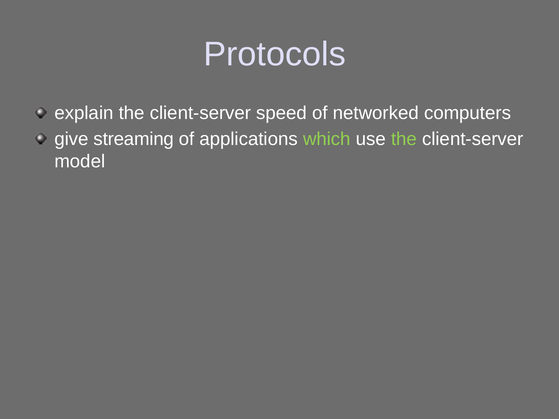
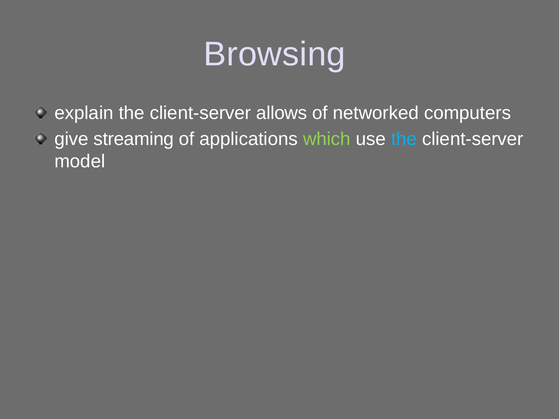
Protocols: Protocols -> Browsing (275, 54)
speed: speed -> allows (282, 113)
the colour: light green -> light blue (404, 139)
